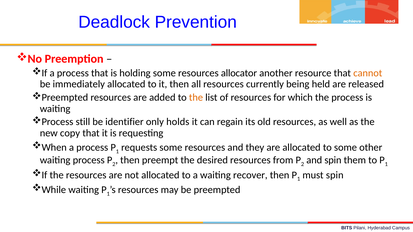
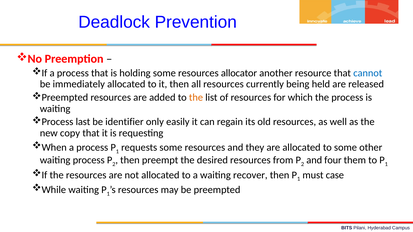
cannot colour: orange -> blue (368, 73)
still: still -> last (83, 122)
holds: holds -> easily (178, 122)
and spin: spin -> four (333, 160)
must spin: spin -> case (335, 175)
